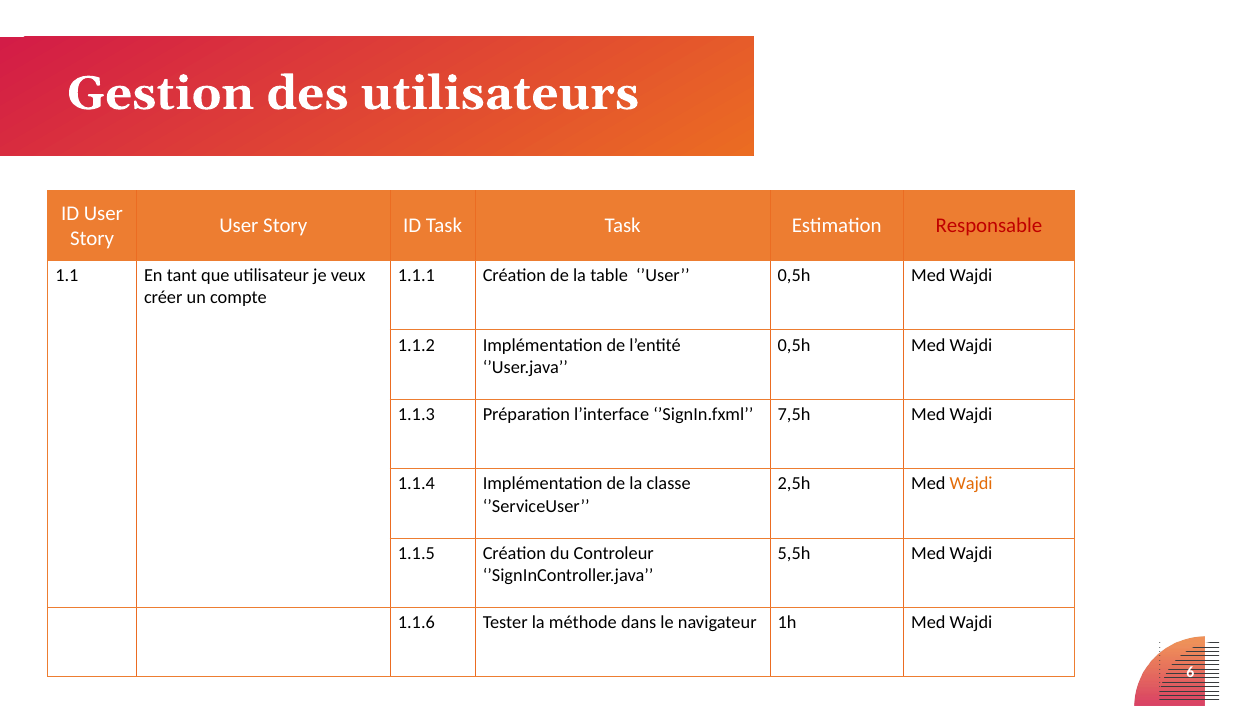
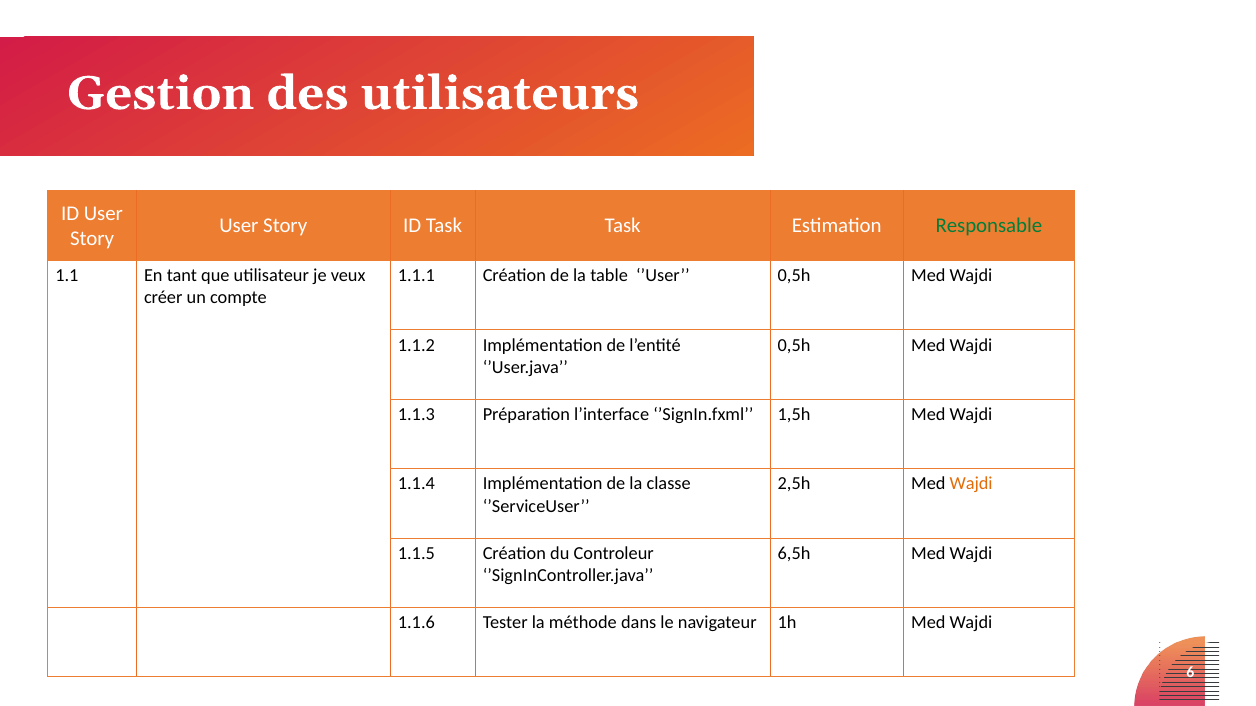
Responsable colour: red -> green (989, 226)
7,5h: 7,5h -> 1,5h (794, 415)
5,5h: 5,5h -> 6,5h (794, 554)
